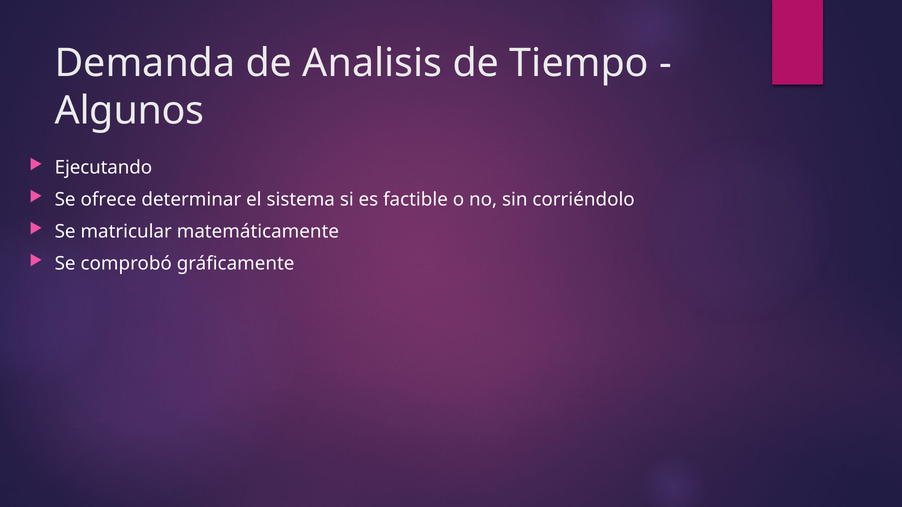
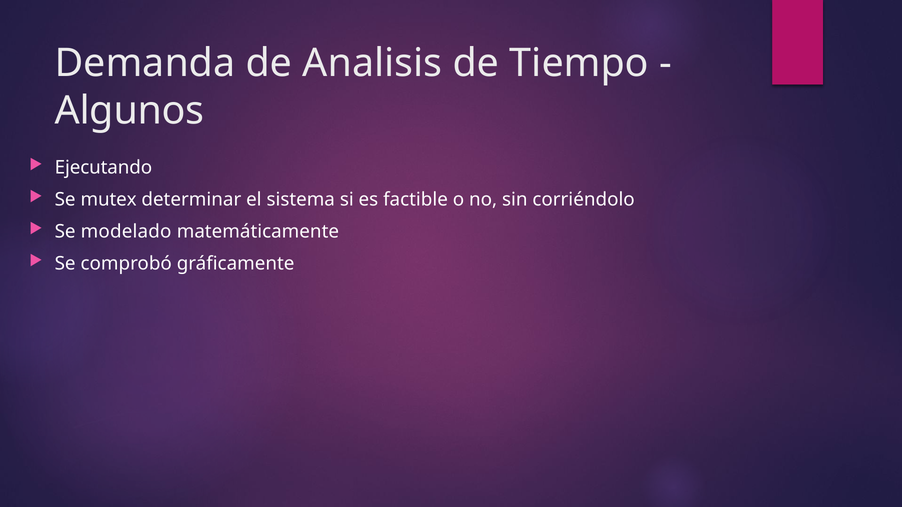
ofrece: ofrece -> mutex (109, 200)
matricular: matricular -> modelado (126, 232)
